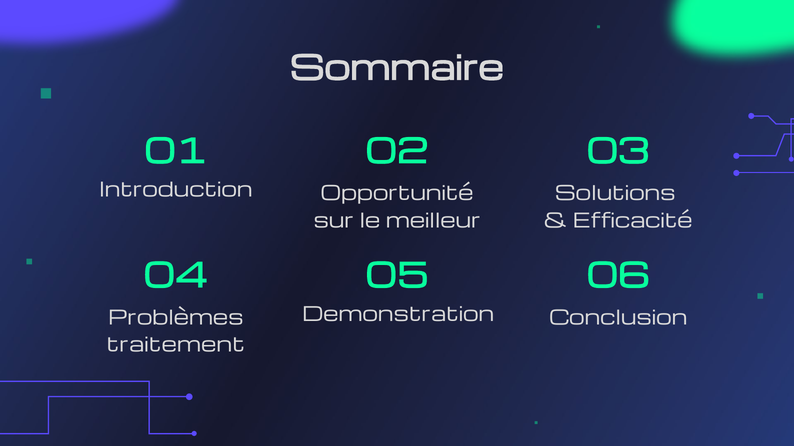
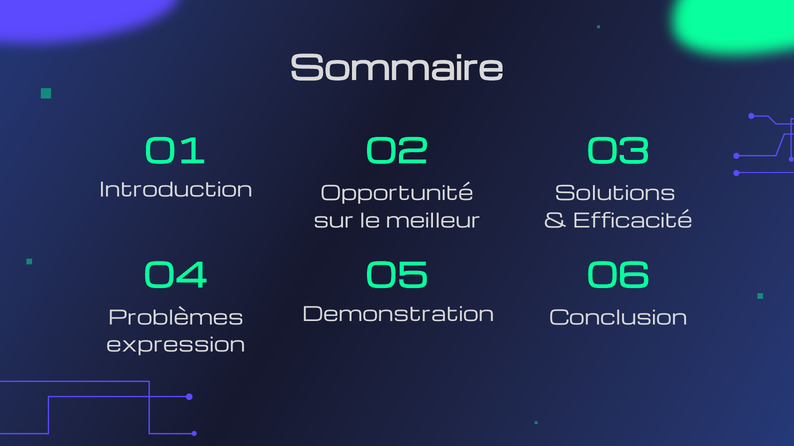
traitement: traitement -> expression (176, 346)
